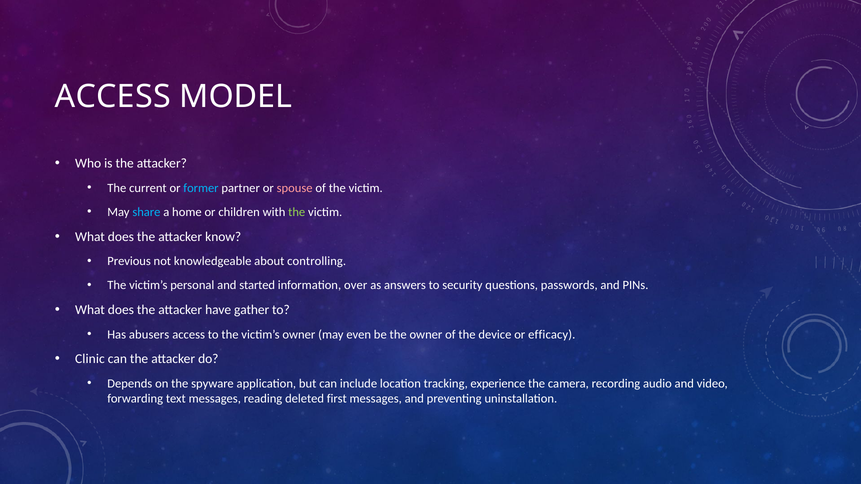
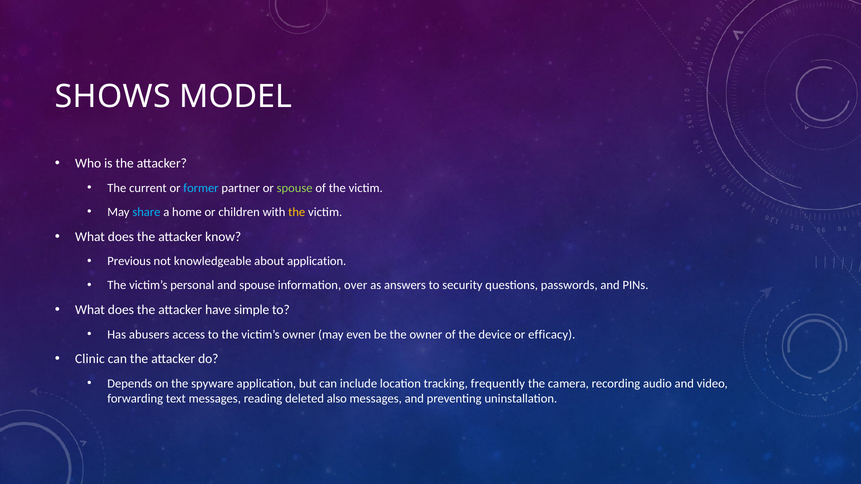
ACCESS: ACCESS -> SHOWS (113, 97)
spouse colour: pink -> light green (295, 188)
the colour: light green -> yellow (297, 212)
about controlling: controlling -> application (317, 261)
and started: started -> spouse (257, 285)
gather: gather -> simple (252, 310)
experience: experience -> frequently (498, 384)
first: first -> also (337, 399)
